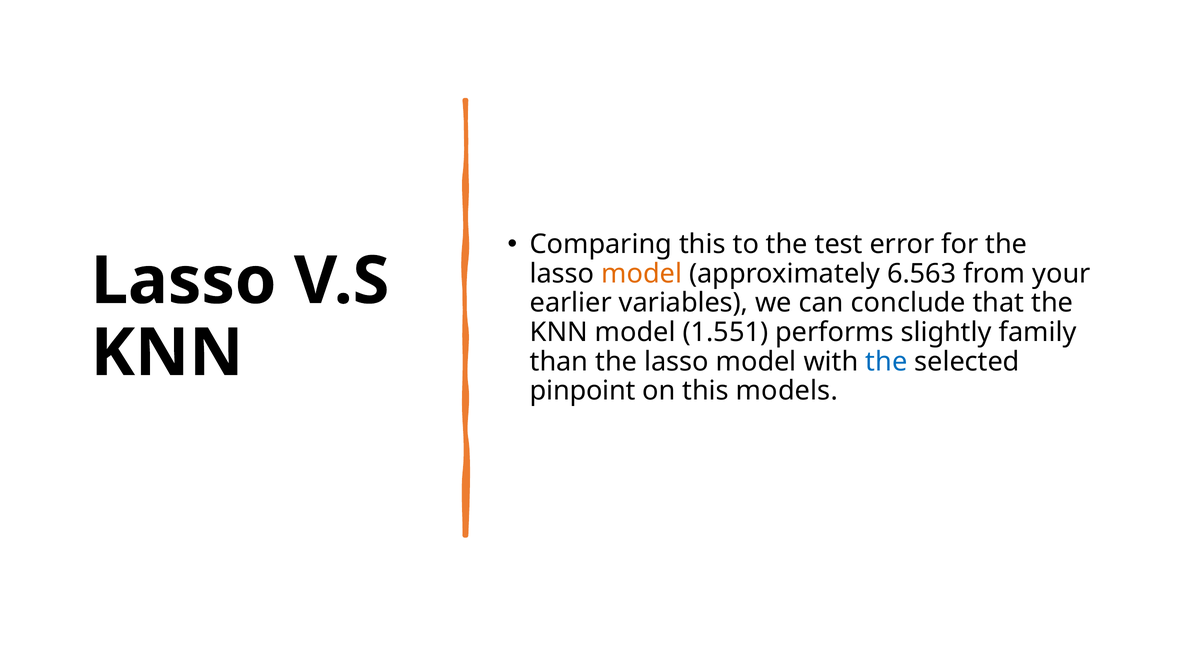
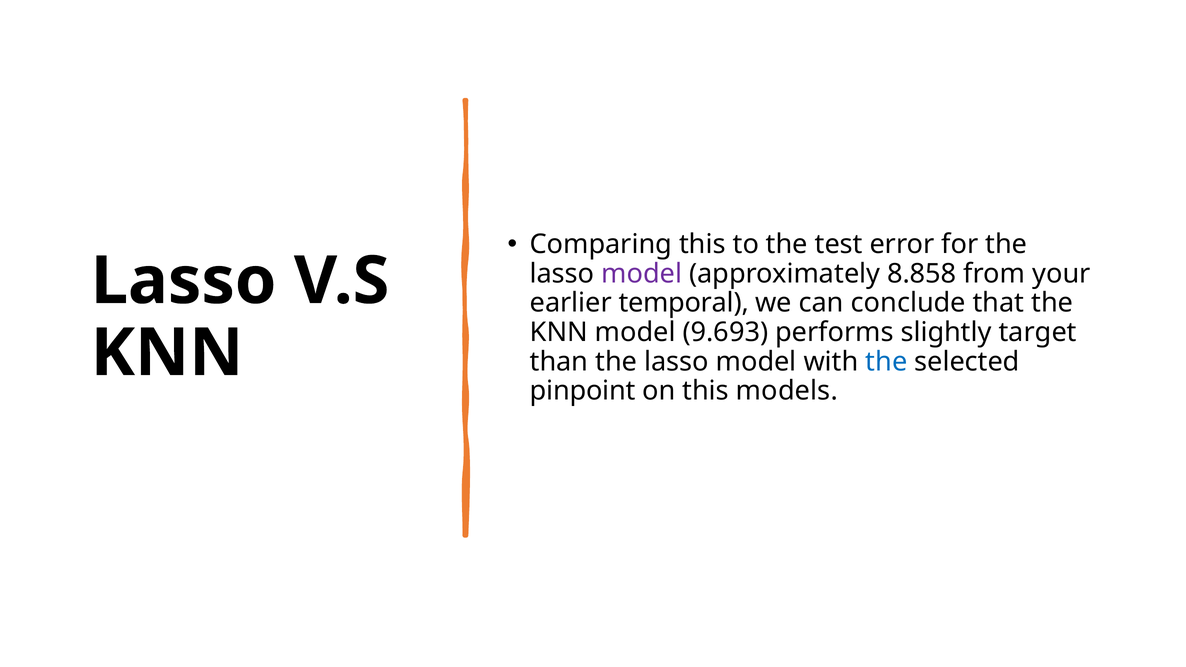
model colour: orange -> purple (642, 274)
6.563: 6.563 -> 8.858 (922, 274)
variables: variables -> temporal (684, 303)
1.551: 1.551 -> 9.693 (725, 332)
family: family -> target (1038, 332)
